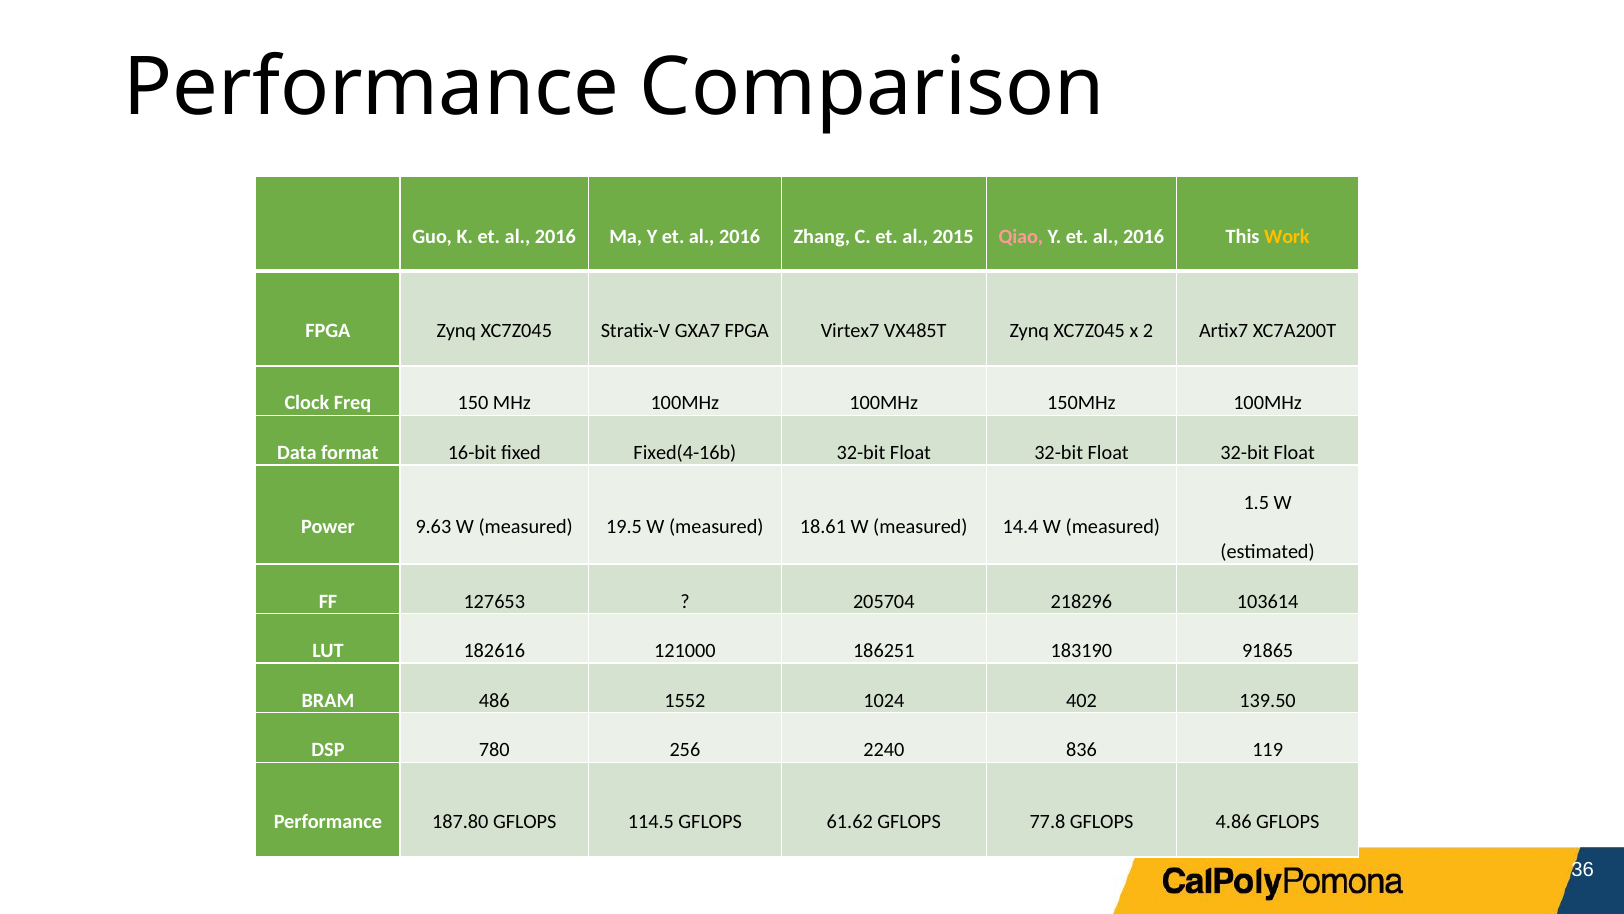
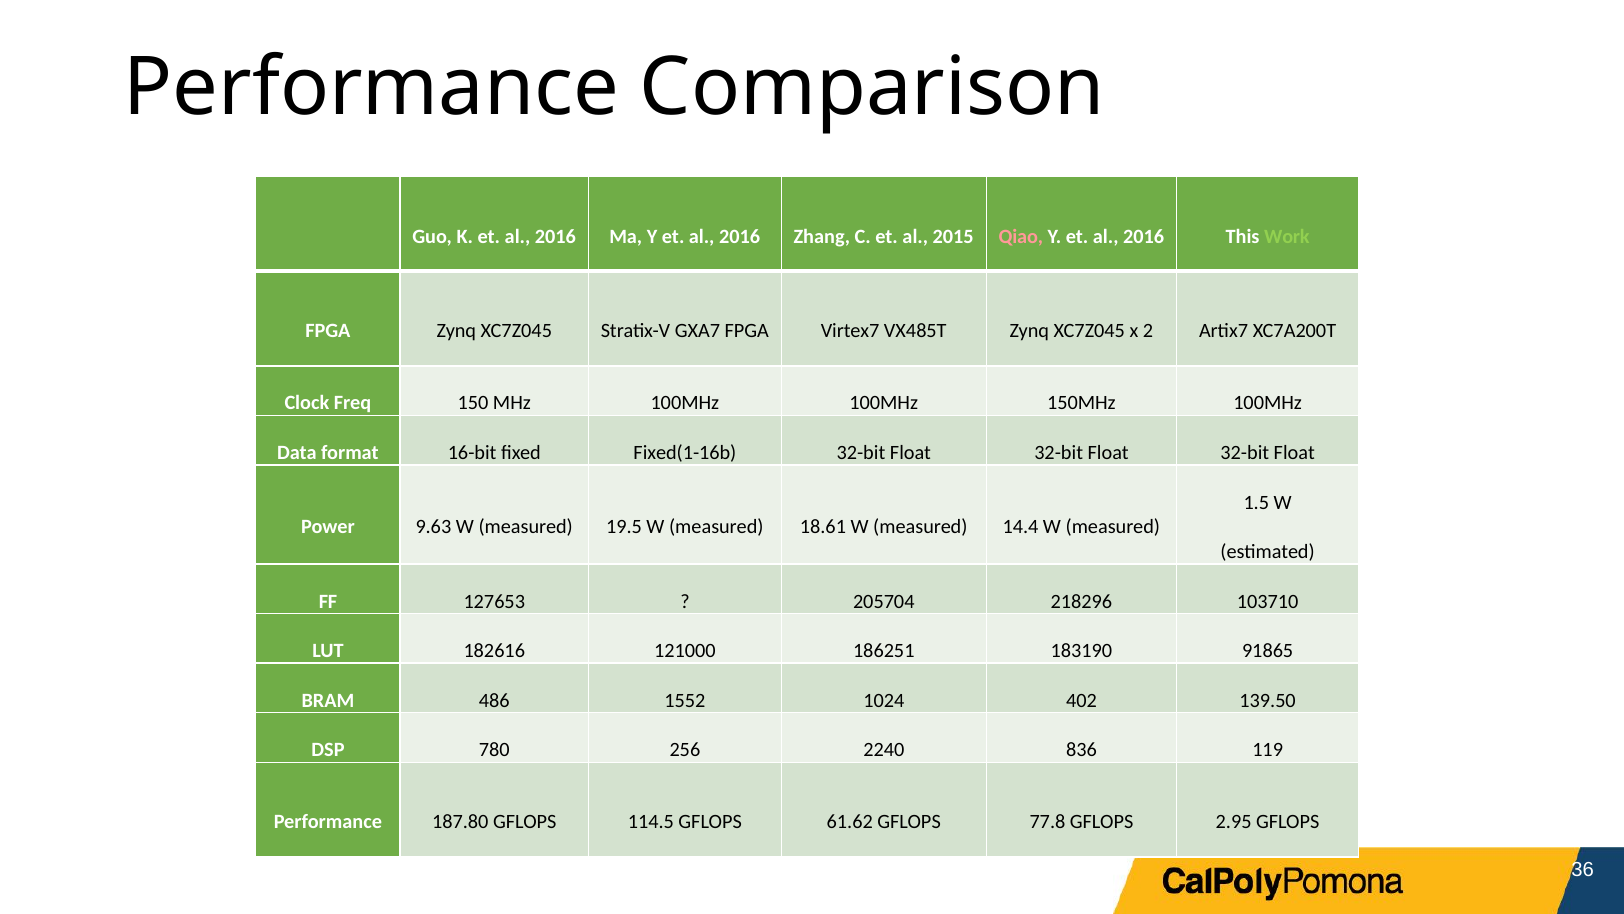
Work colour: yellow -> light green (1287, 236)
Fixed(4-16b: Fixed(4-16b -> Fixed(1-16b (685, 453)
103614: 103614 -> 103710 (1268, 601)
4.86: 4.86 -> 2.95 (1234, 822)
